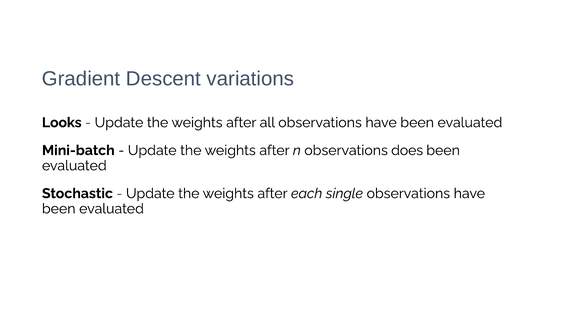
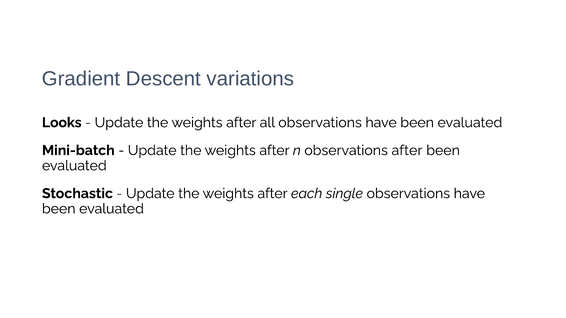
observations does: does -> after (407, 151)
